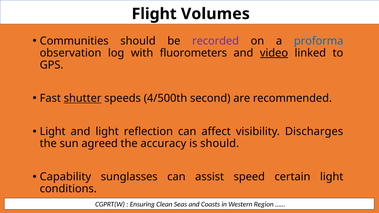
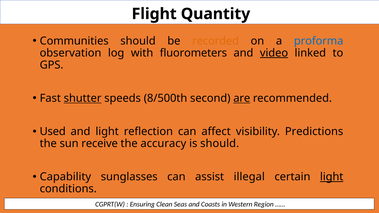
Volumes: Volumes -> Quantity (216, 14)
recorded colour: purple -> orange (216, 41)
4/500th: 4/500th -> 8/500th (165, 98)
are underline: none -> present (242, 98)
Light: Light -> Used (53, 132)
Discharges: Discharges -> Predictions (314, 132)
agreed: agreed -> receive (100, 144)
speed: speed -> illegal (249, 177)
light underline: none -> present (332, 177)
